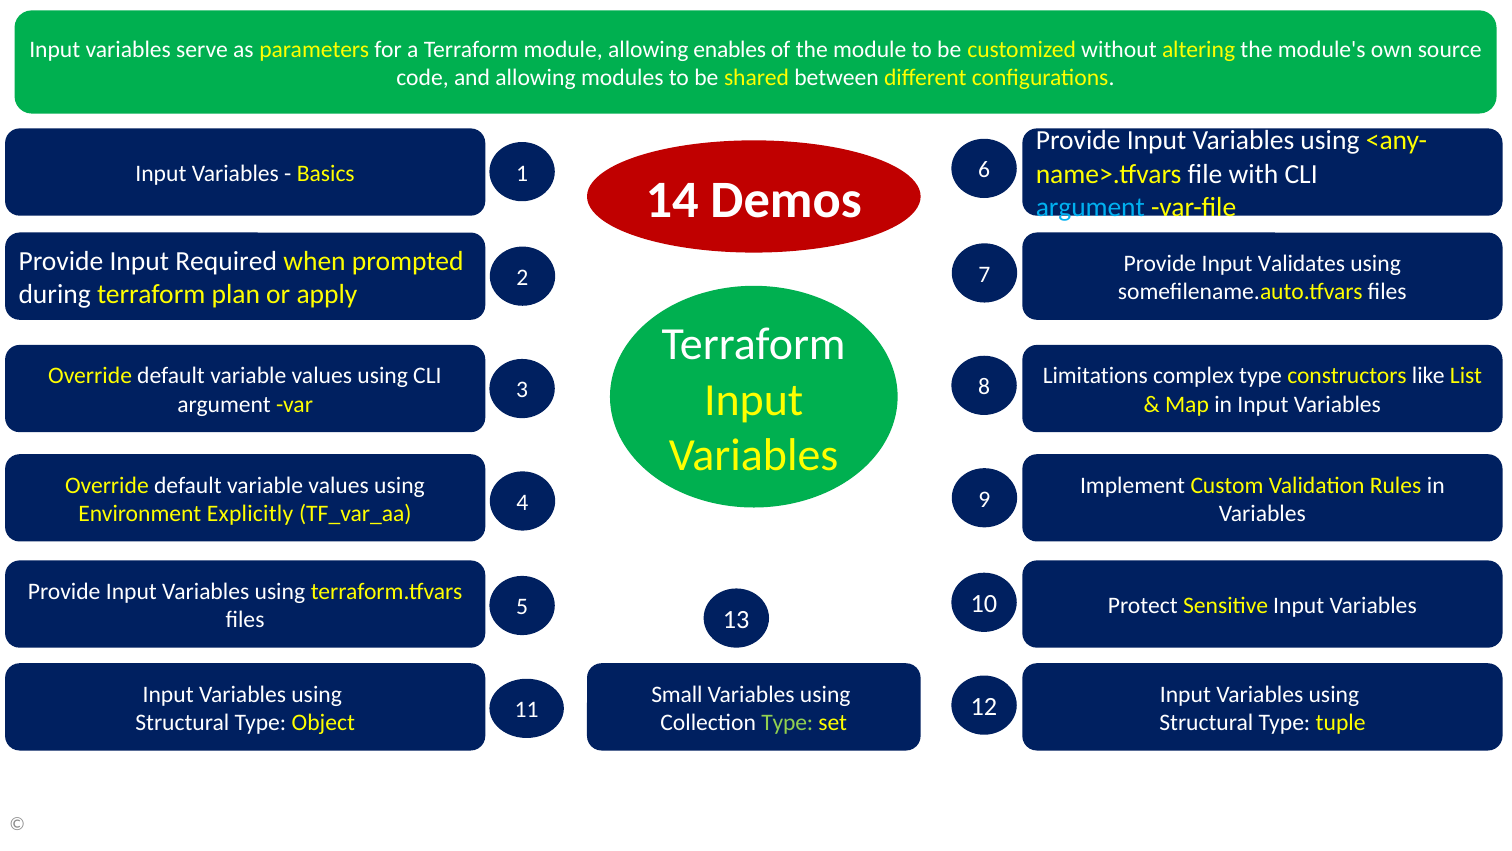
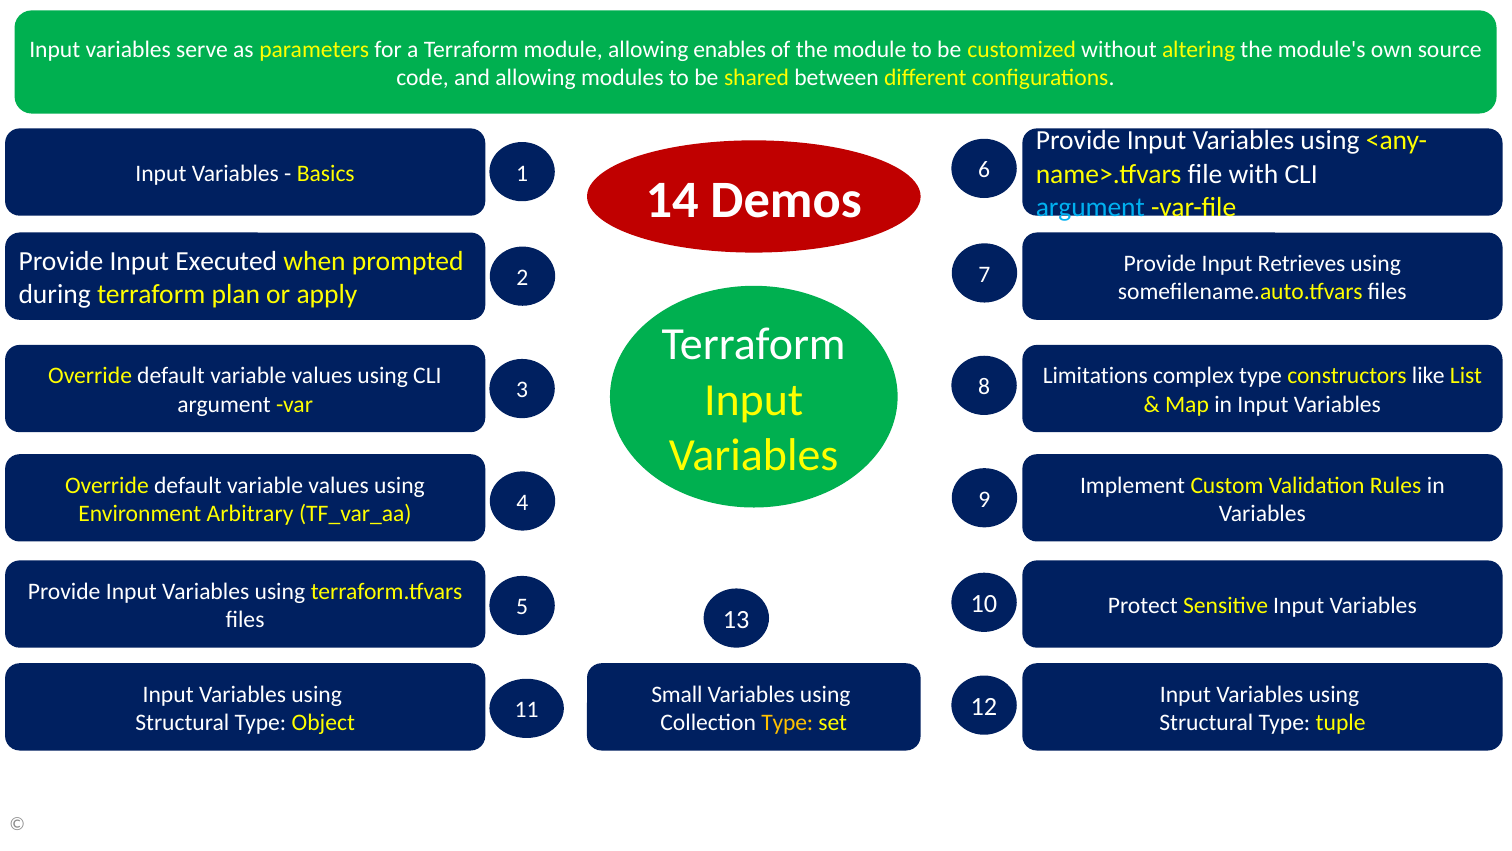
Required: Required -> Executed (226, 261)
Validates: Validates -> Retrieves (1302, 263)
Explicitly: Explicitly -> Arbitrary (250, 513)
Type colour: light green -> yellow (787, 722)
